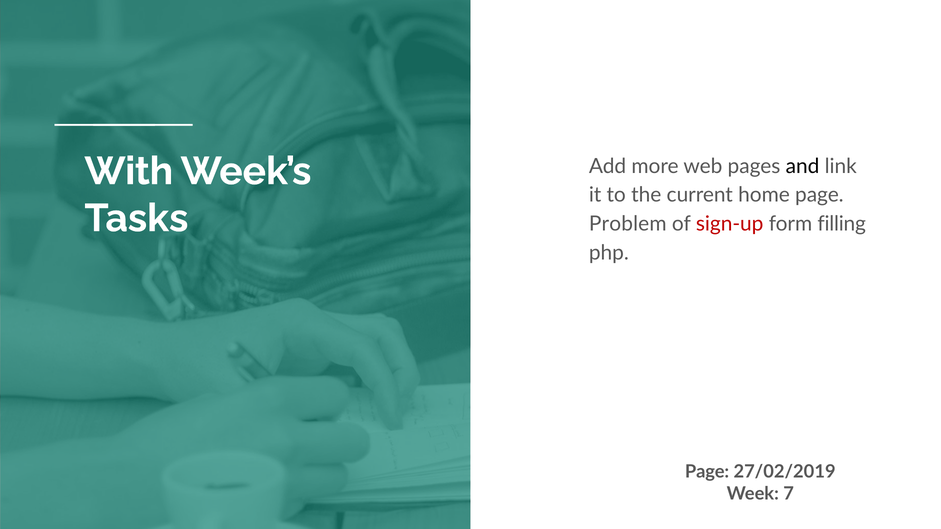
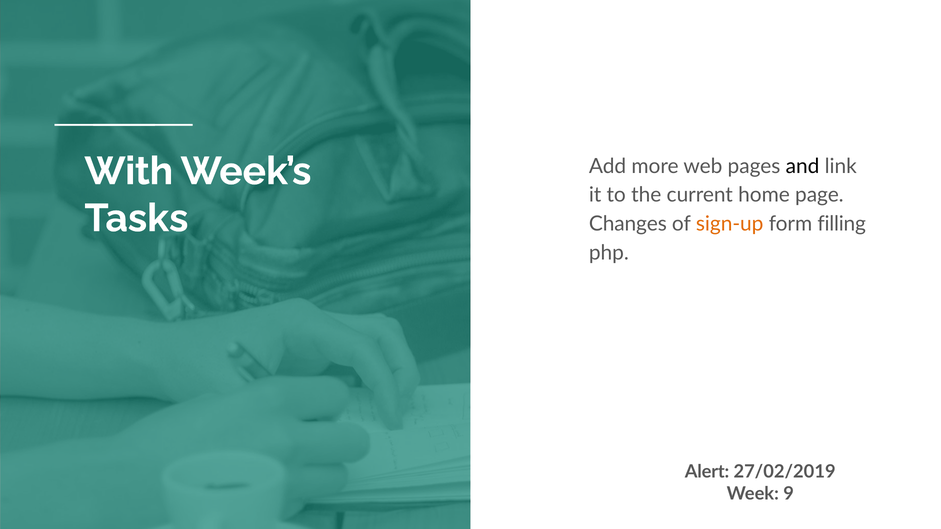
Problem: Problem -> Changes (628, 224)
sign-up colour: red -> orange (730, 224)
Page: Page -> Alert (707, 472)
7: 7 -> 9 (789, 494)
